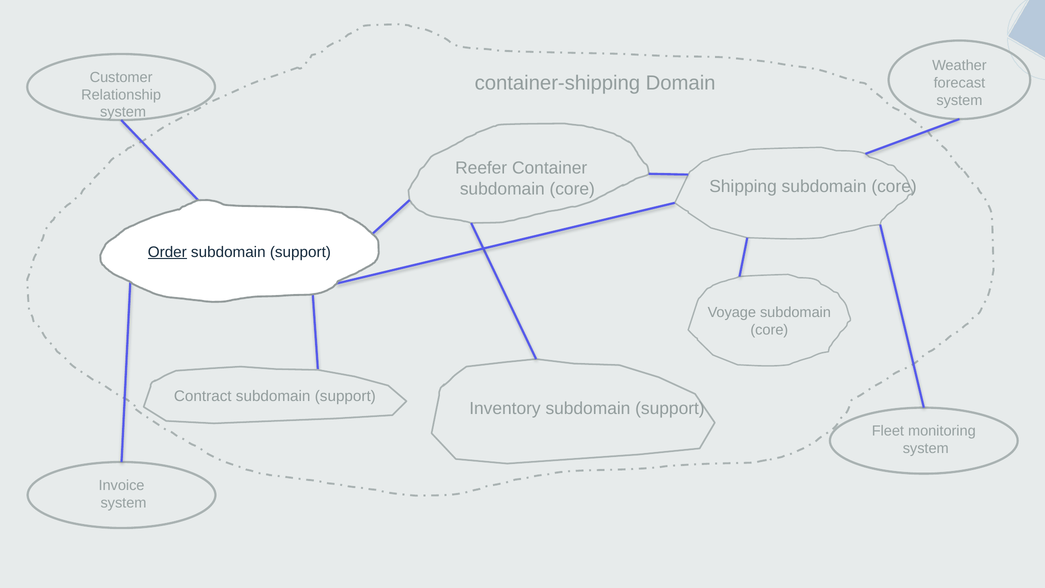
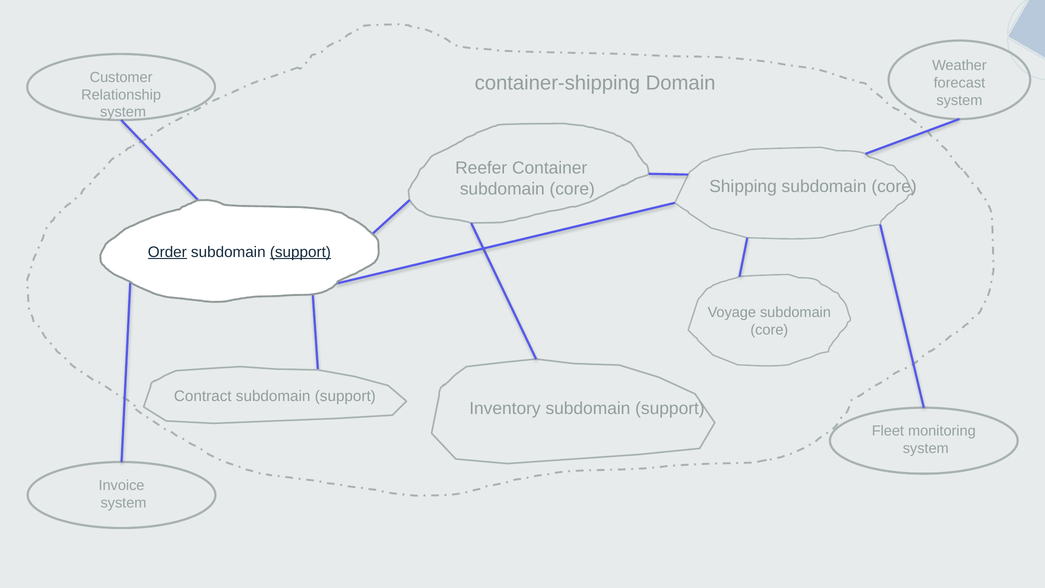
support underline: none -> present (300, 252)
